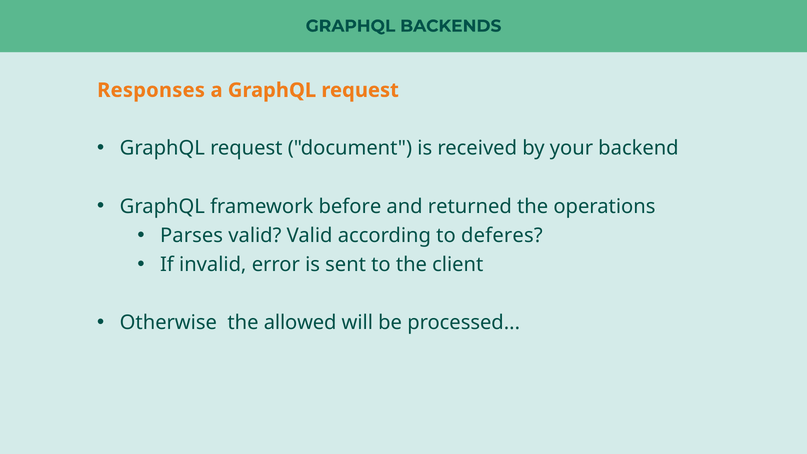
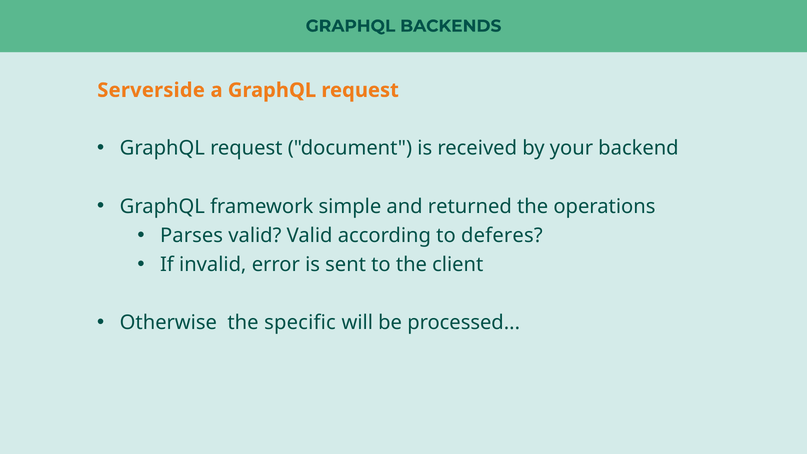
Responses: Responses -> Serverside (151, 90)
before: before -> simple (350, 206)
allowed: allowed -> specific (300, 323)
